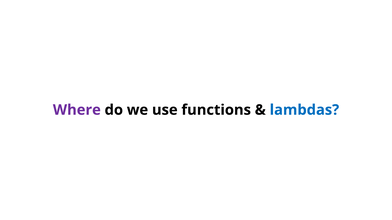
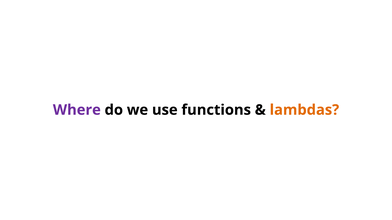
lambdas colour: blue -> orange (304, 110)
